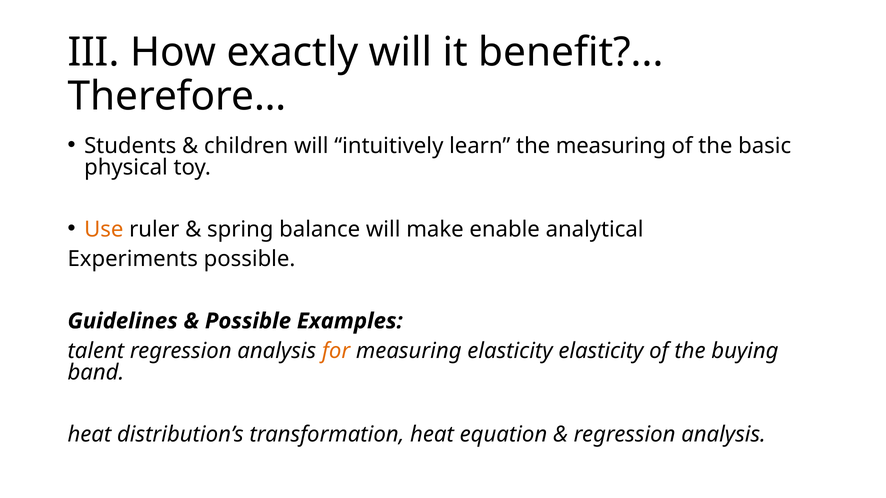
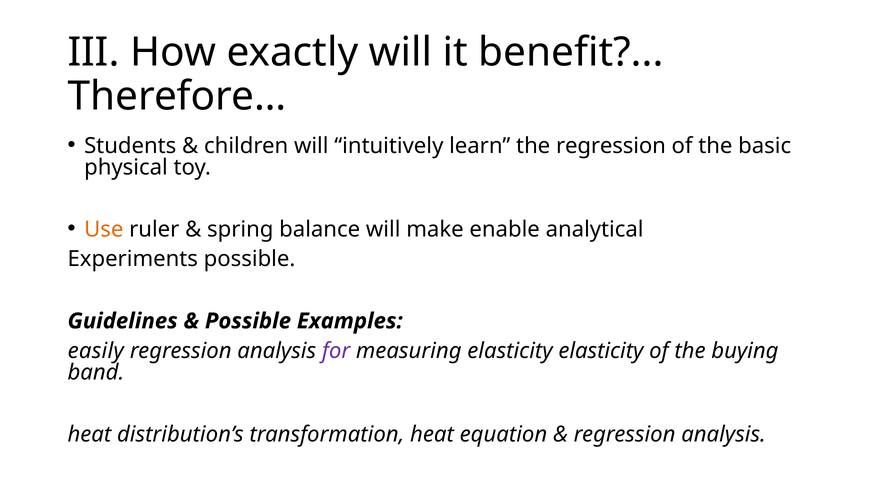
the measuring: measuring -> regression (611, 146)
talent: talent -> easily (96, 351)
for colour: orange -> purple (336, 351)
